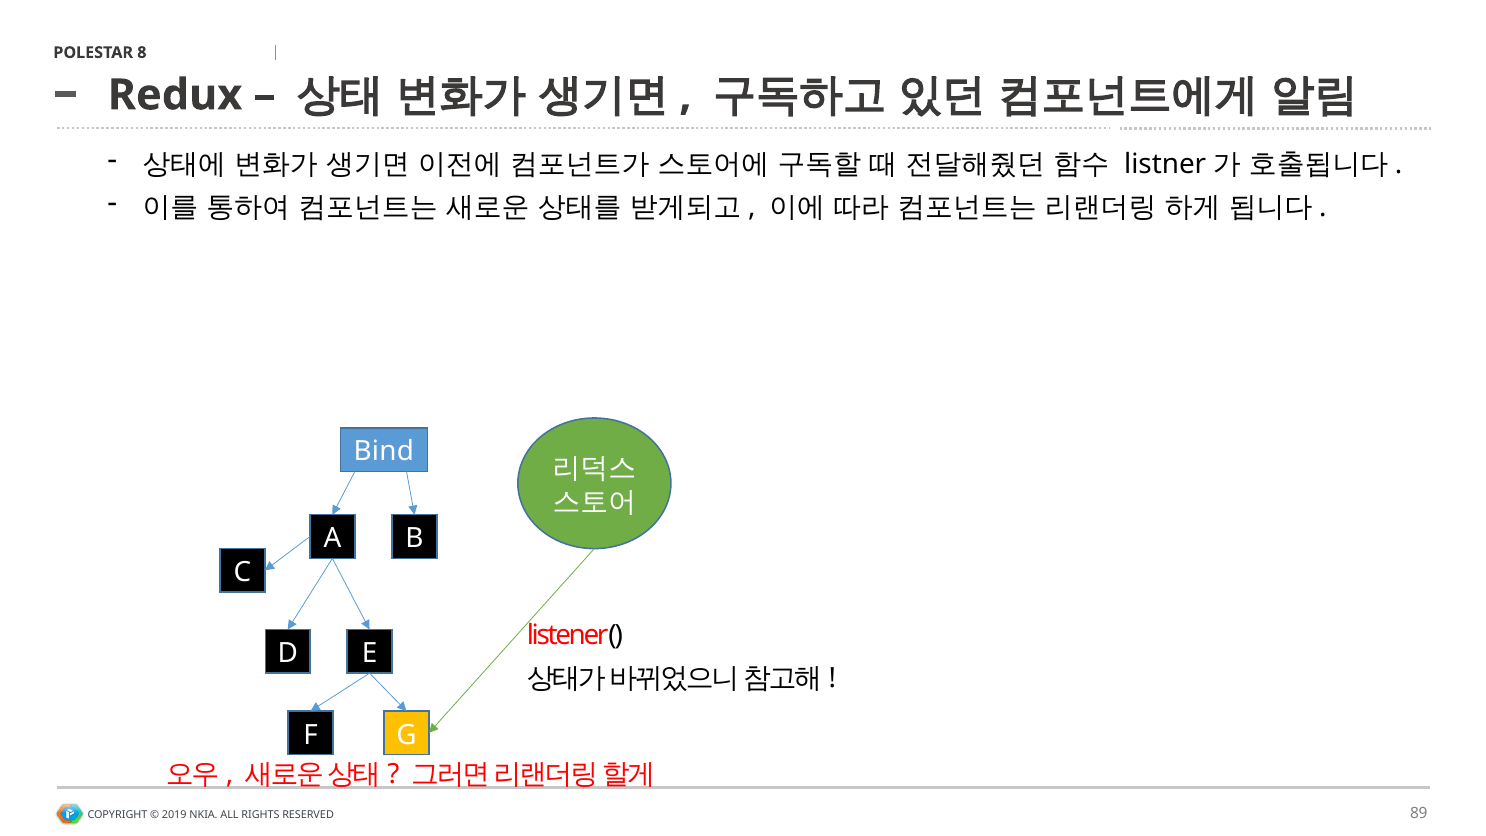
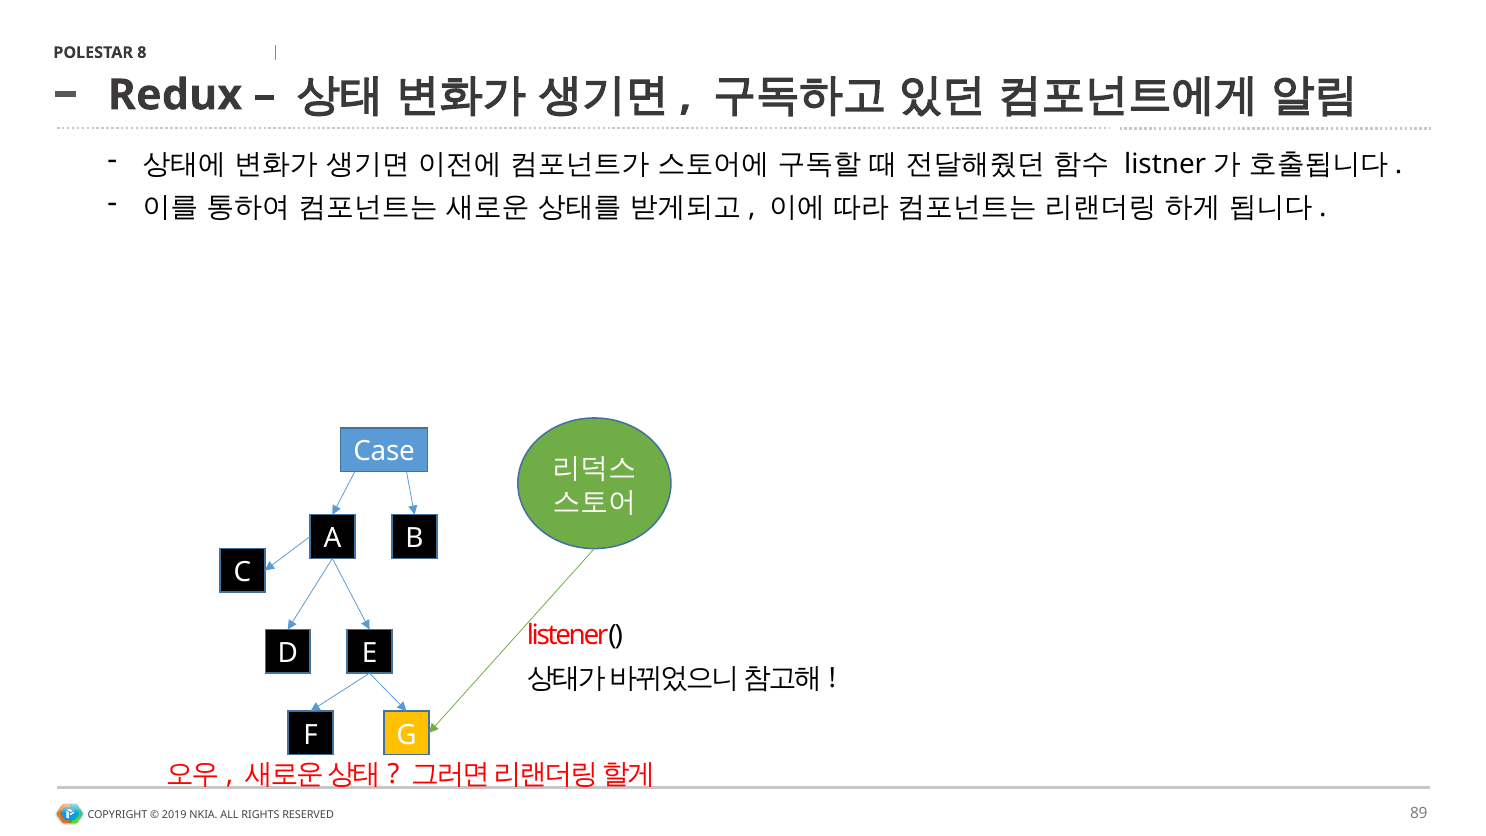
Bind: Bind -> Case (384, 452)
